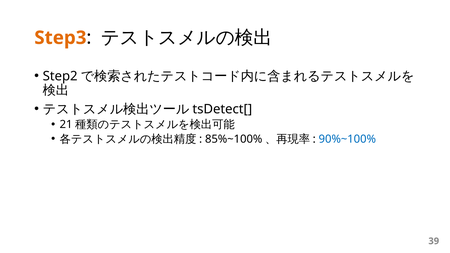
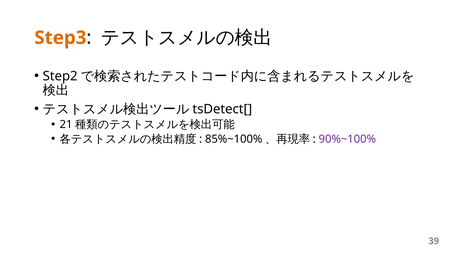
90%~100% colour: blue -> purple (347, 139)
